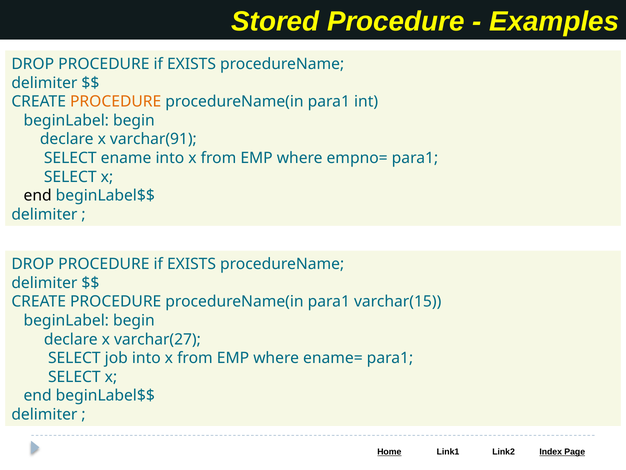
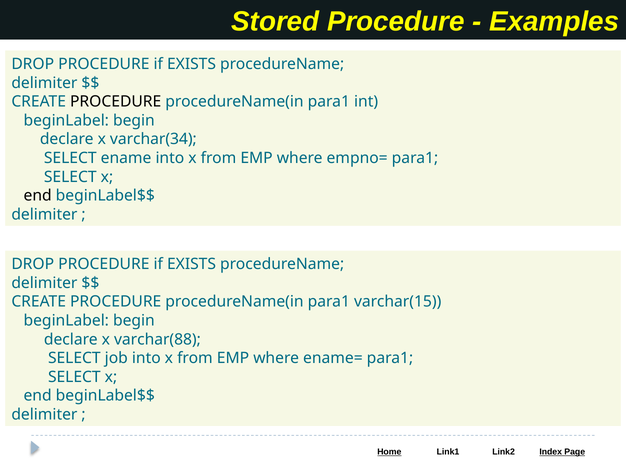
PROCEDURE colour: orange -> black (116, 102)
varchar(91: varchar(91 -> varchar(34 (153, 139)
varchar(27: varchar(27 -> varchar(88 (157, 339)
